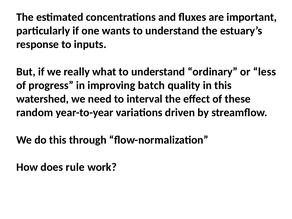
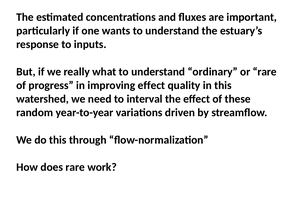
or less: less -> rare (265, 72)
improving batch: batch -> effect (151, 85)
does rule: rule -> rare (75, 167)
